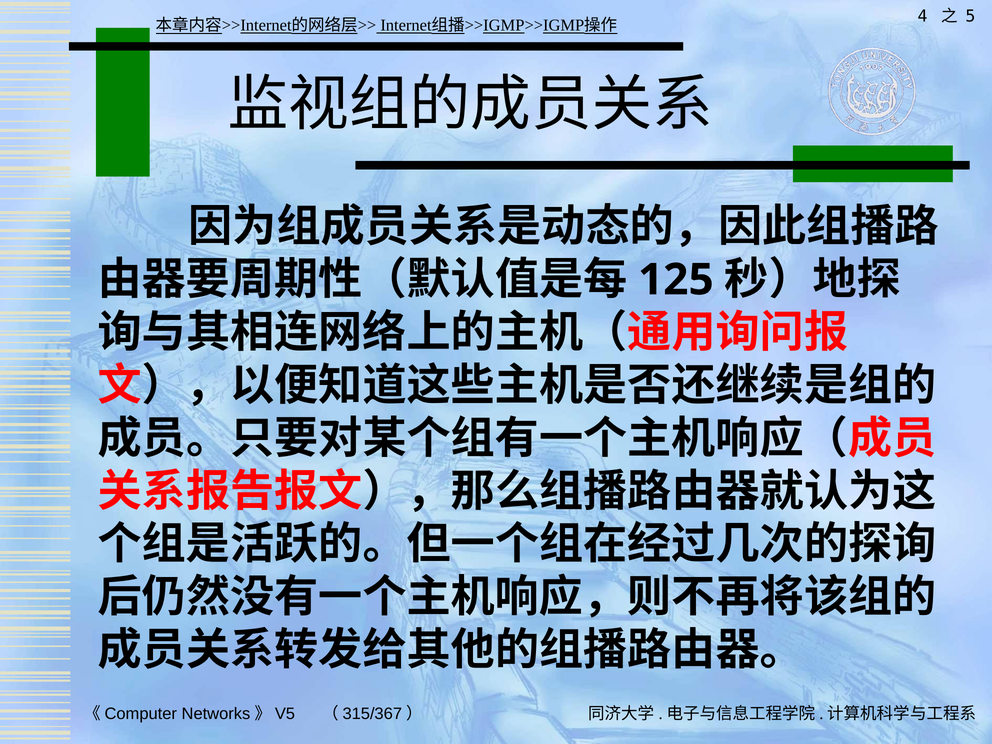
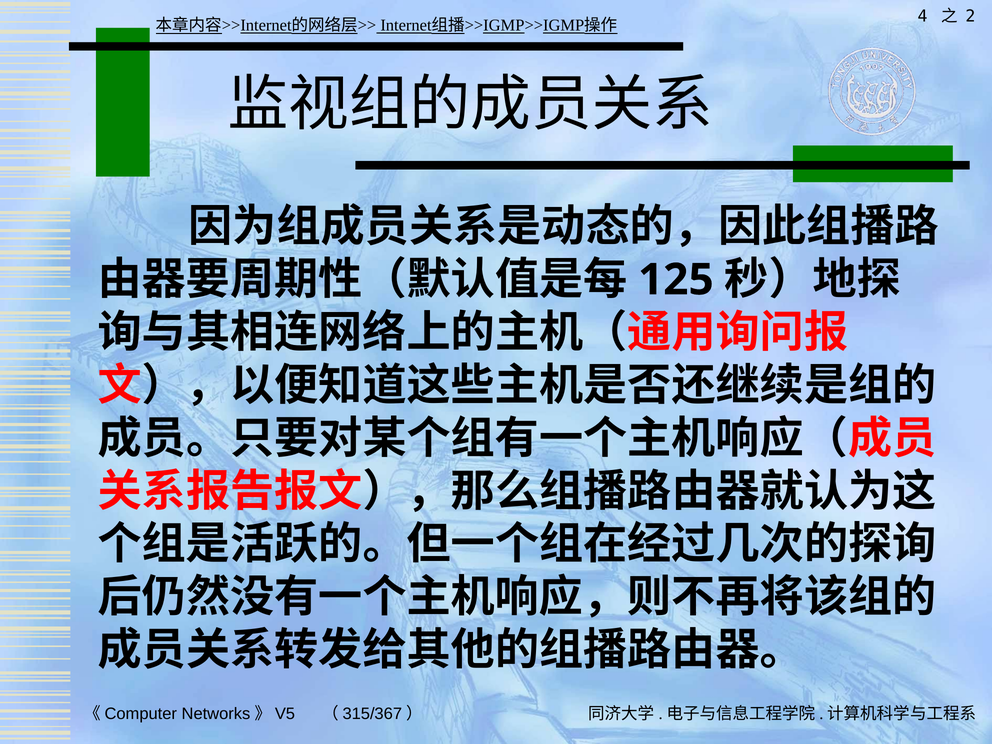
5: 5 -> 2 (970, 16)
